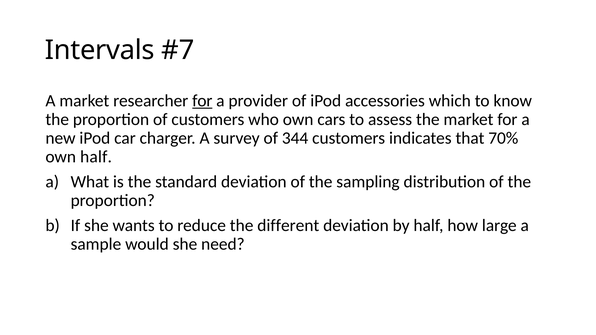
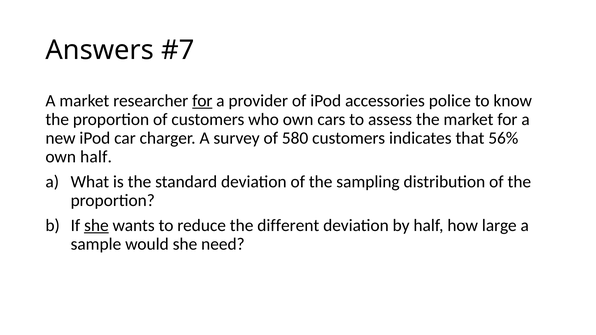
Intervals: Intervals -> Answers (100, 50)
which: which -> police (450, 101)
344: 344 -> 580 (295, 138)
70%: 70% -> 56% (503, 138)
she underline: none -> present (96, 226)
